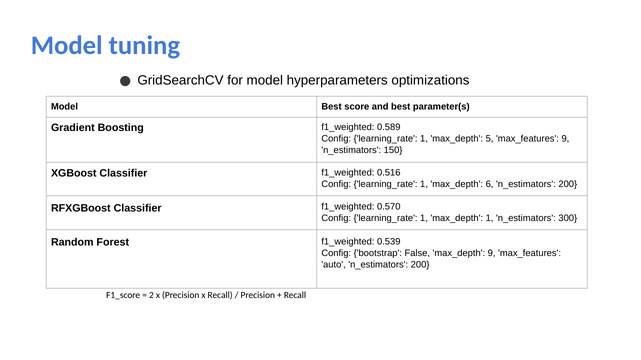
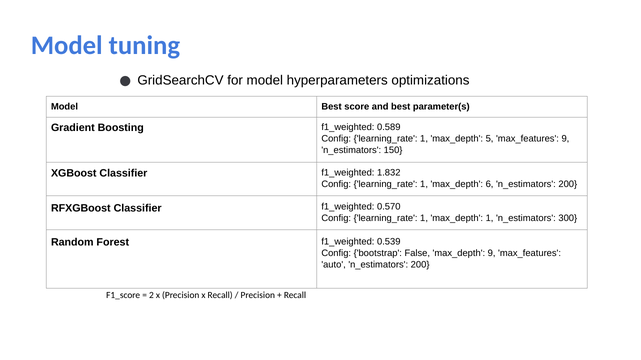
0.516: 0.516 -> 1.832 (389, 173)
